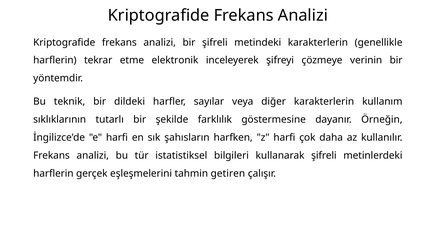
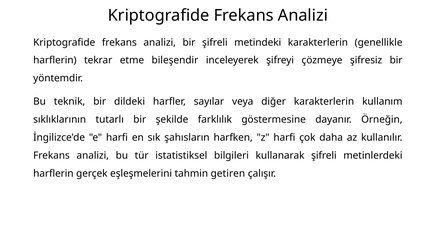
elektronik: elektronik -> bileşendir (175, 60)
verinin: verinin -> şifresiz (366, 60)
